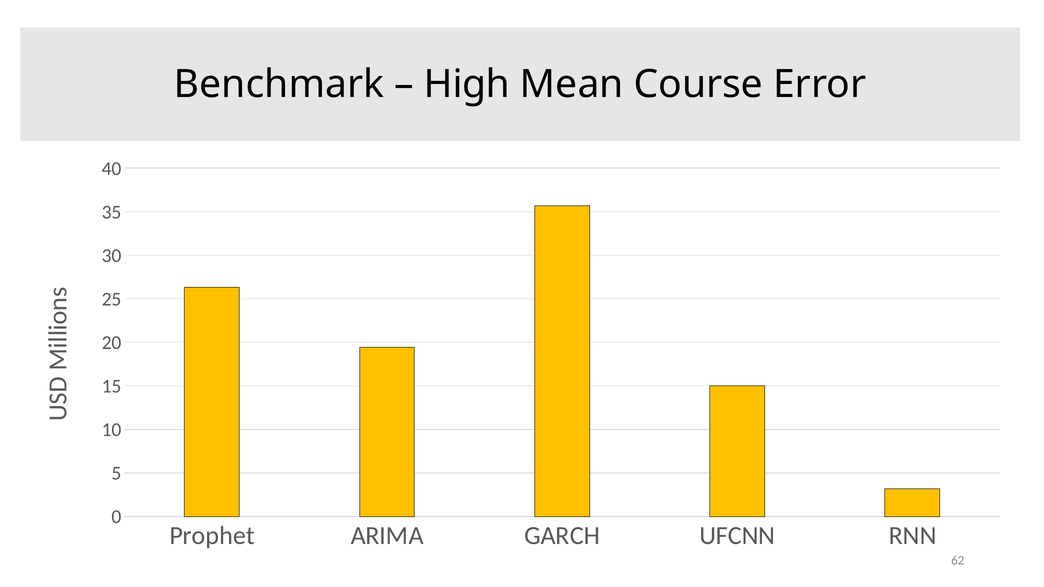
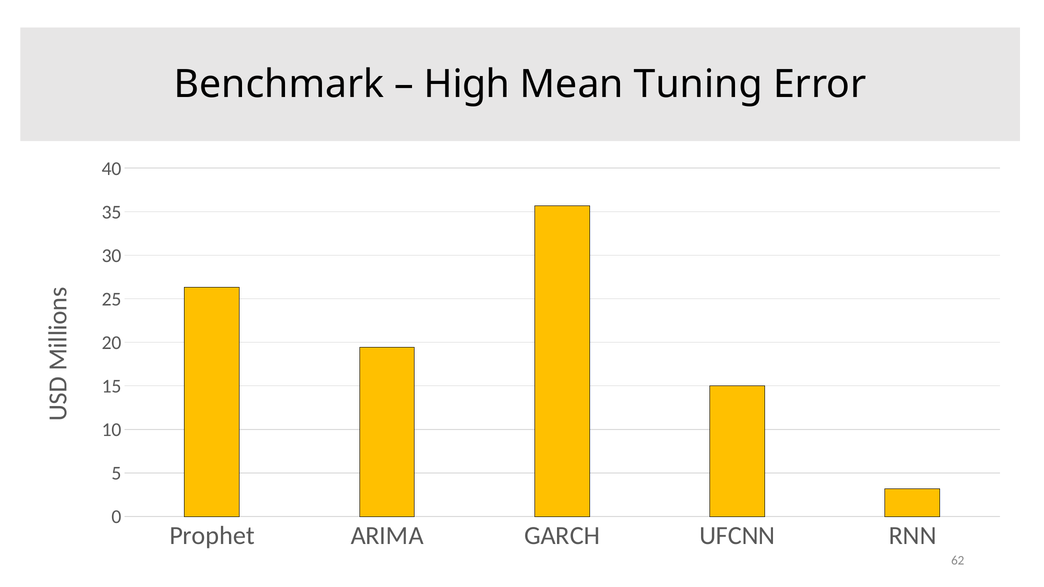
Course: Course -> Tuning (698, 84)
